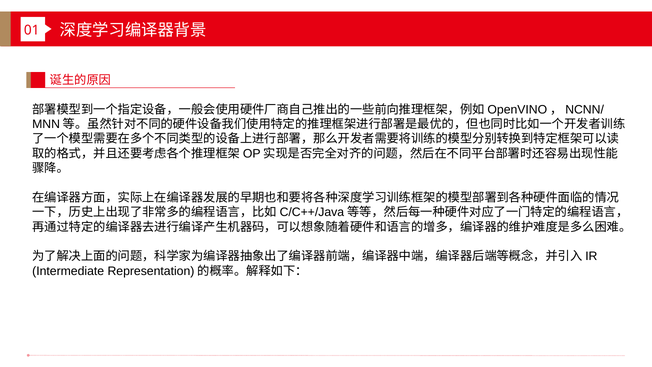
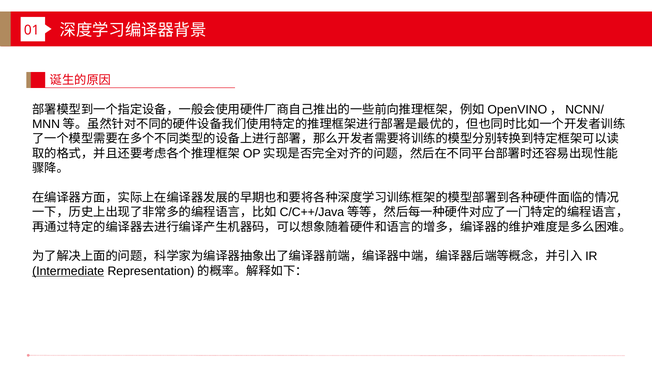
Intermediate underline: none -> present (68, 271)
